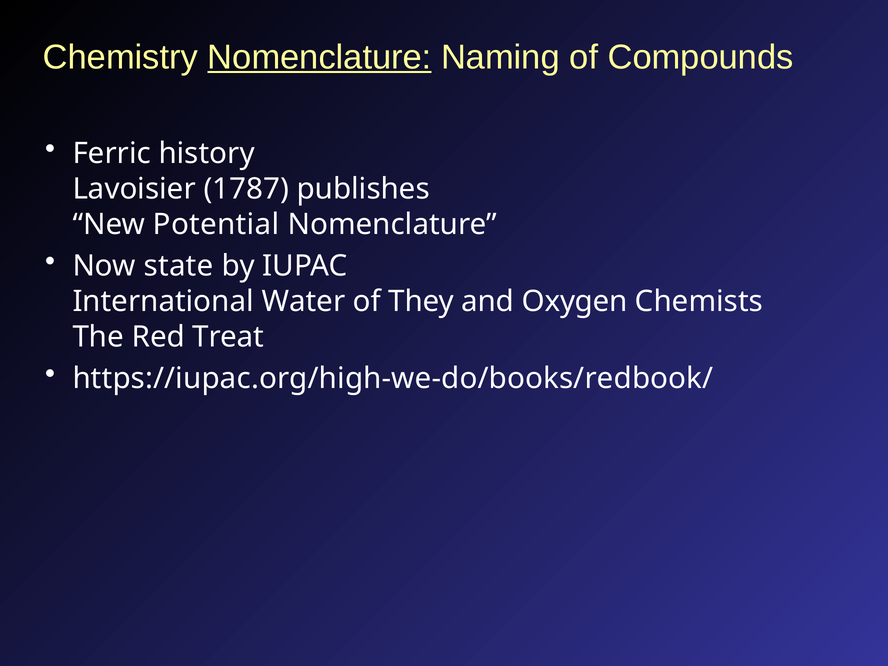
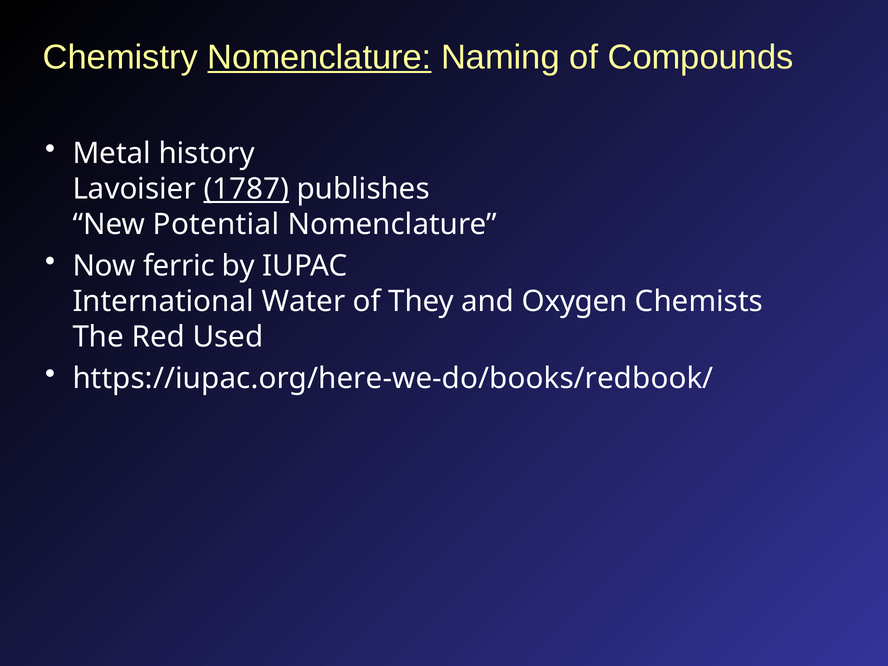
Ferric: Ferric -> Metal (112, 154)
1787 underline: none -> present (246, 189)
state: state -> ferric (179, 266)
Treat: Treat -> Used (228, 337)
https://iupac.org/high-we-do/books/redbook/: https://iupac.org/high-we-do/books/redbook/ -> https://iupac.org/here-we-do/books/redbook/ (393, 379)
